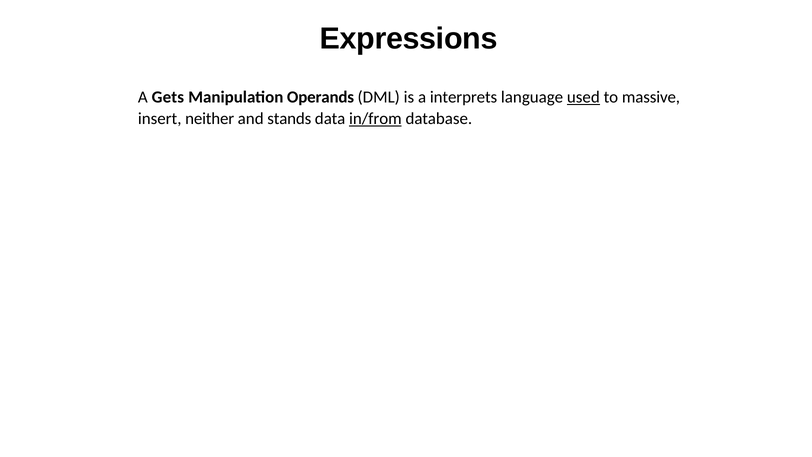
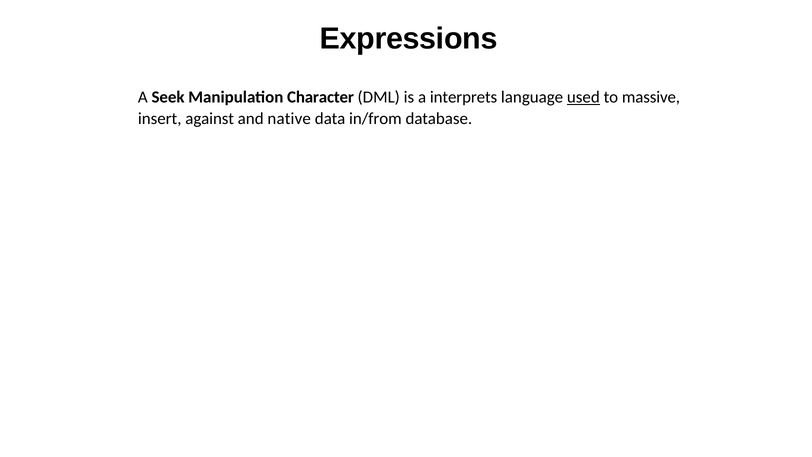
Gets: Gets -> Seek (168, 97)
Operands: Operands -> Character (321, 97)
neither: neither -> against (210, 119)
stands: stands -> native (289, 119)
in/from underline: present -> none (375, 119)
